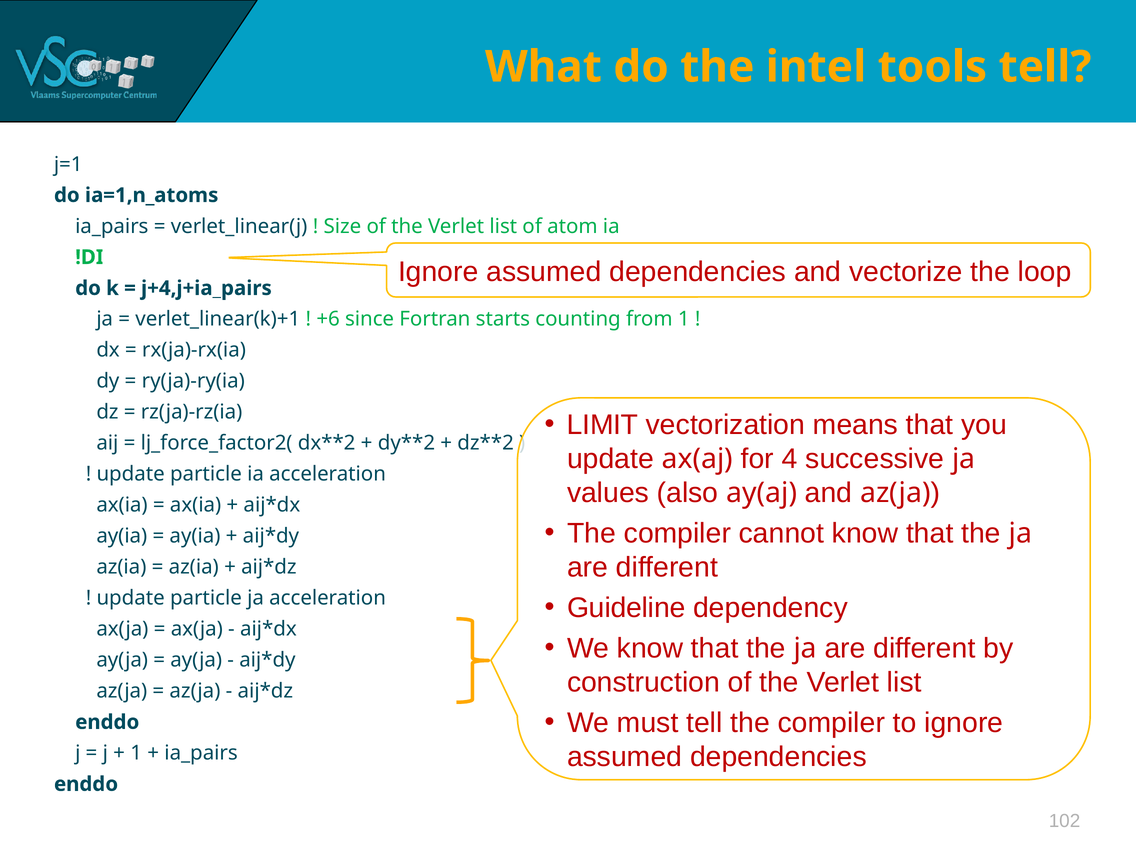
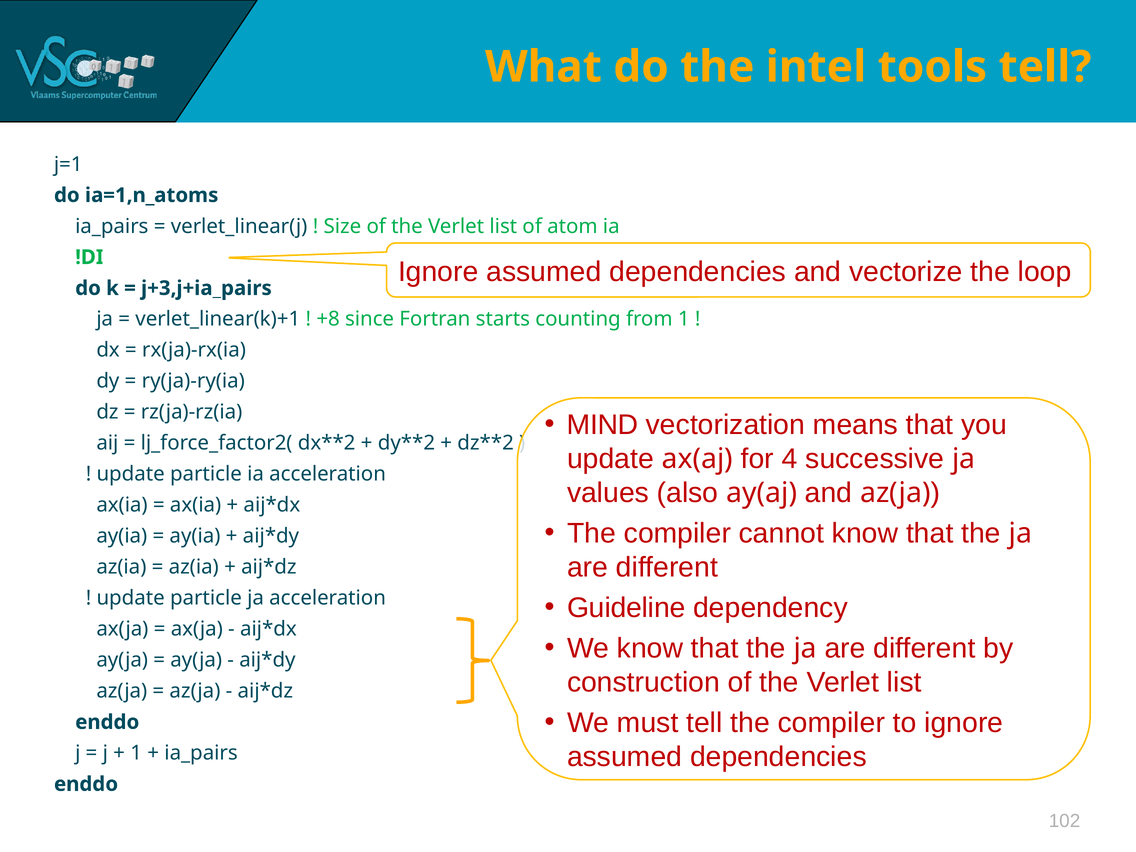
j+4,j+ia_pairs: j+4,j+ia_pairs -> j+3,j+ia_pairs (206, 288)
+6: +6 -> +8 (328, 319)
LIMIT: LIMIT -> MIND (603, 425)
